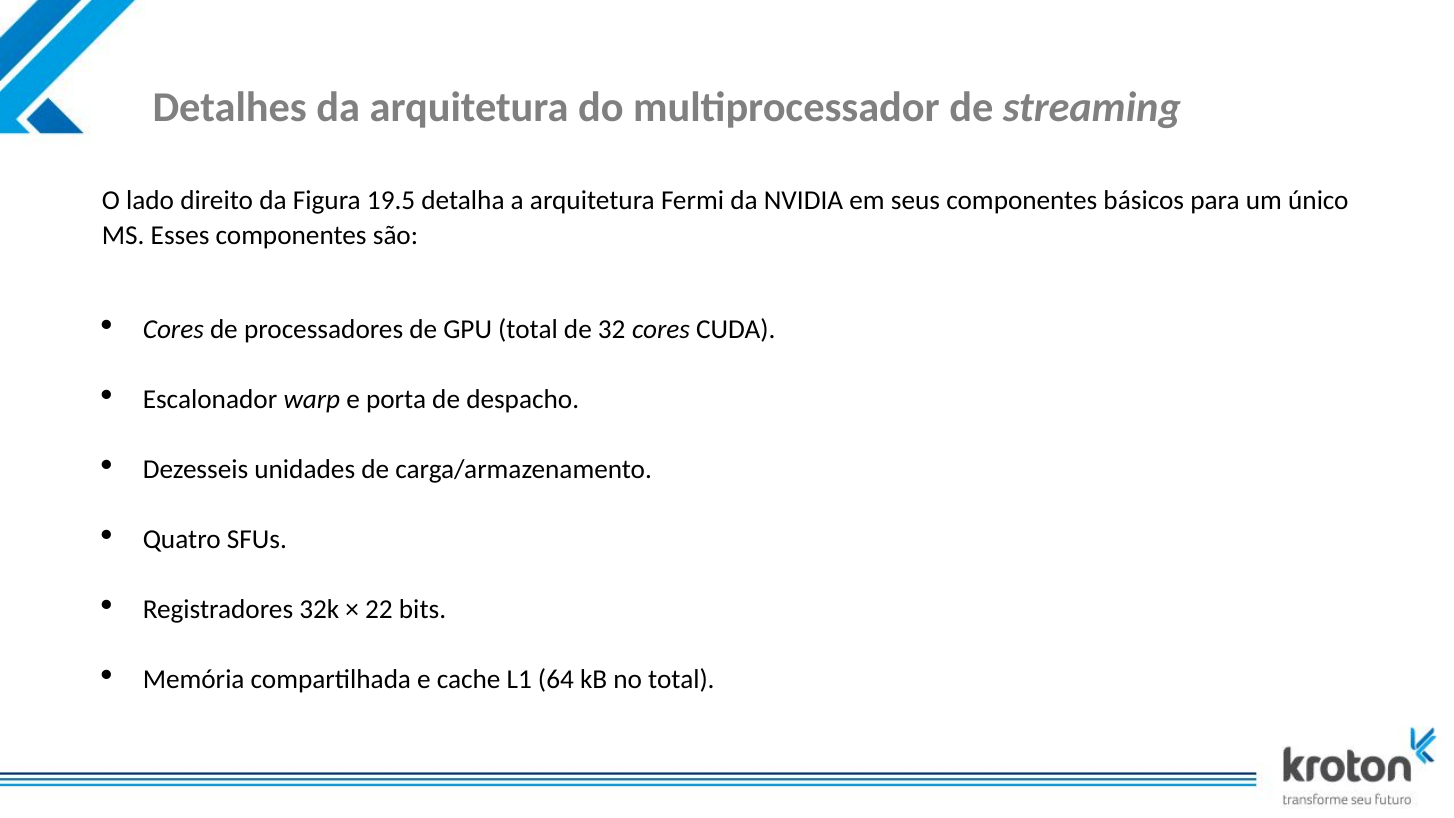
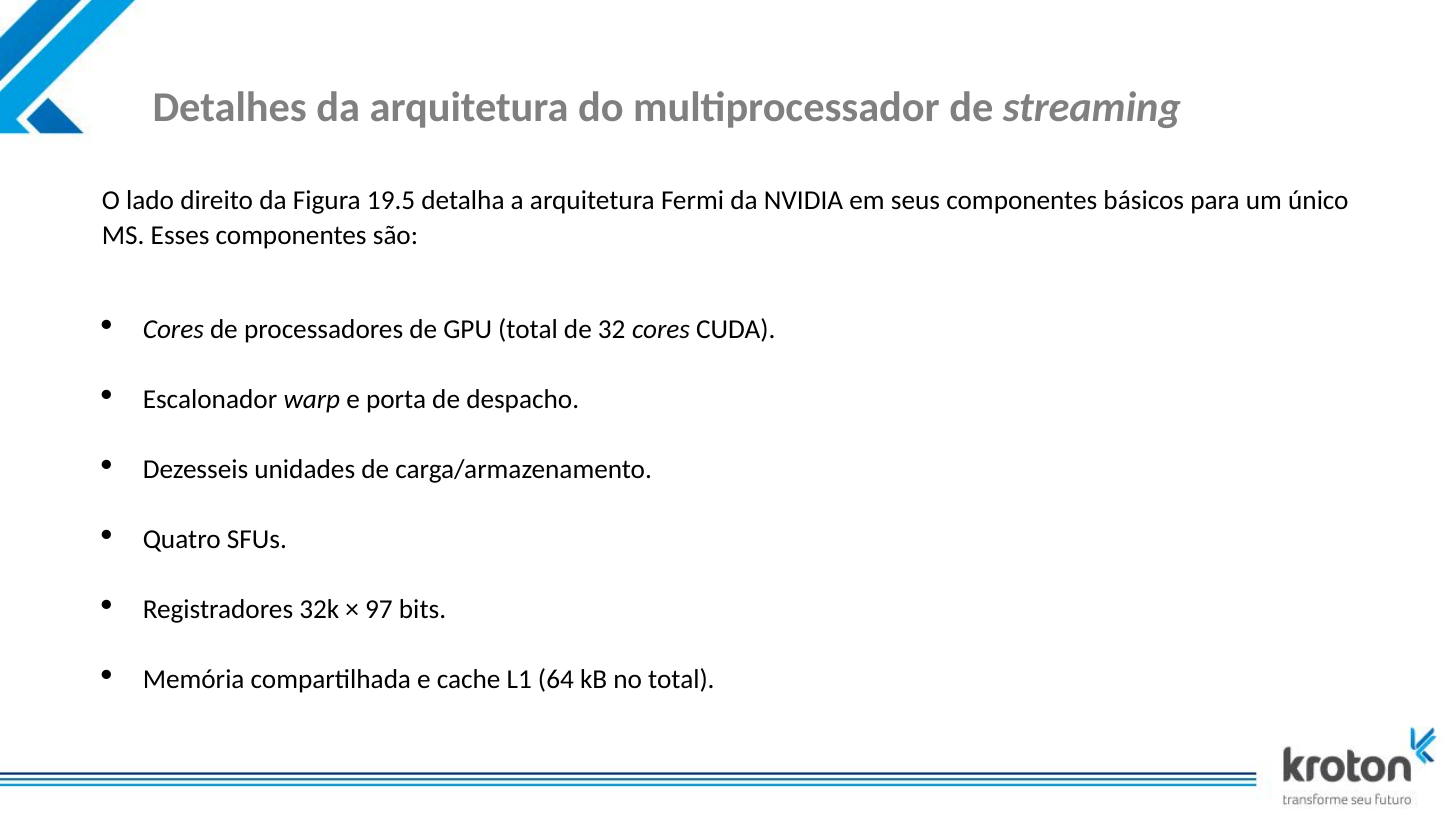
22: 22 -> 97 (379, 609)
